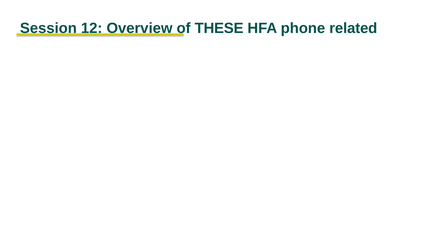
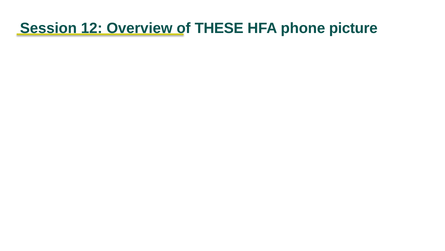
related: related -> picture (353, 28)
